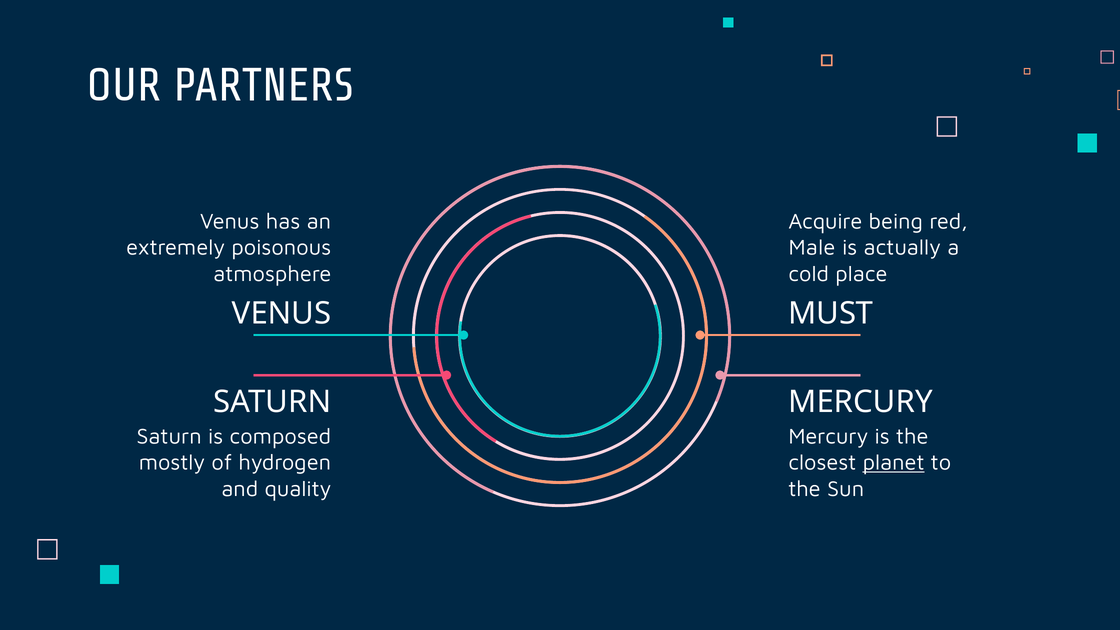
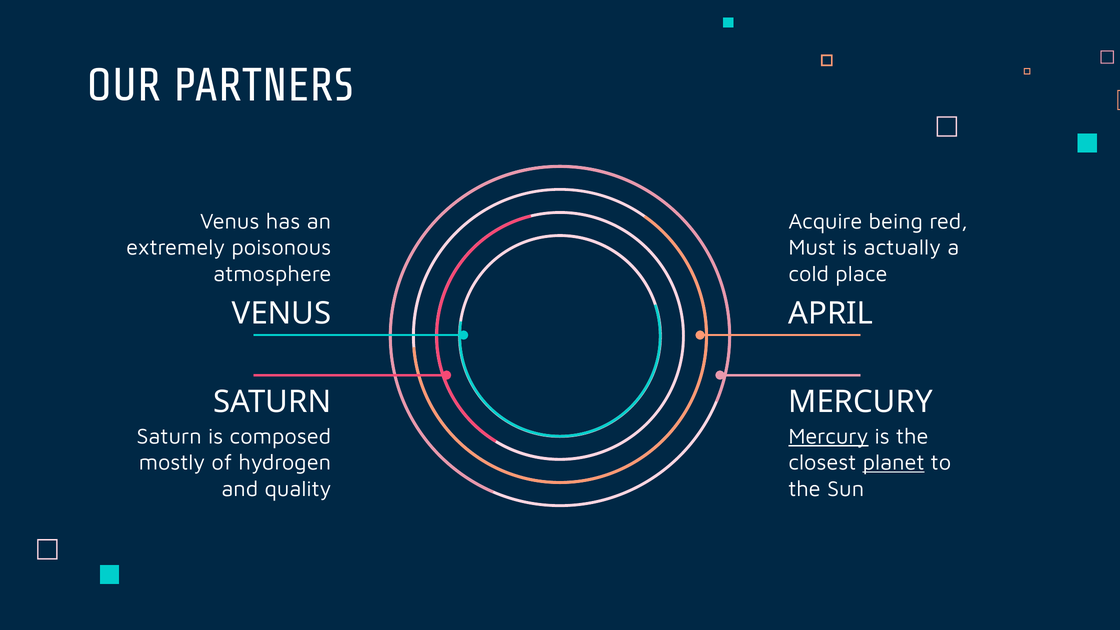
Male: Male -> Must (812, 248)
MUST: MUST -> APRIL (831, 314)
Mercury underline: none -> present (828, 437)
